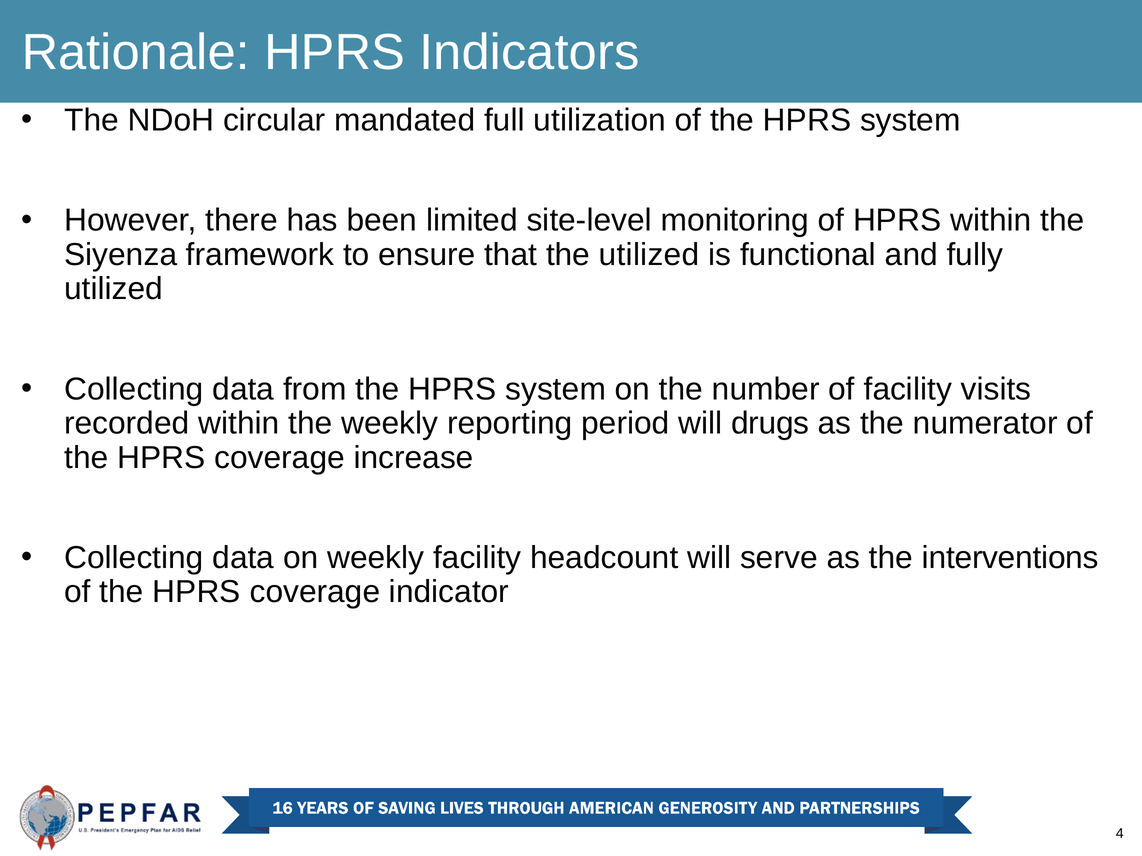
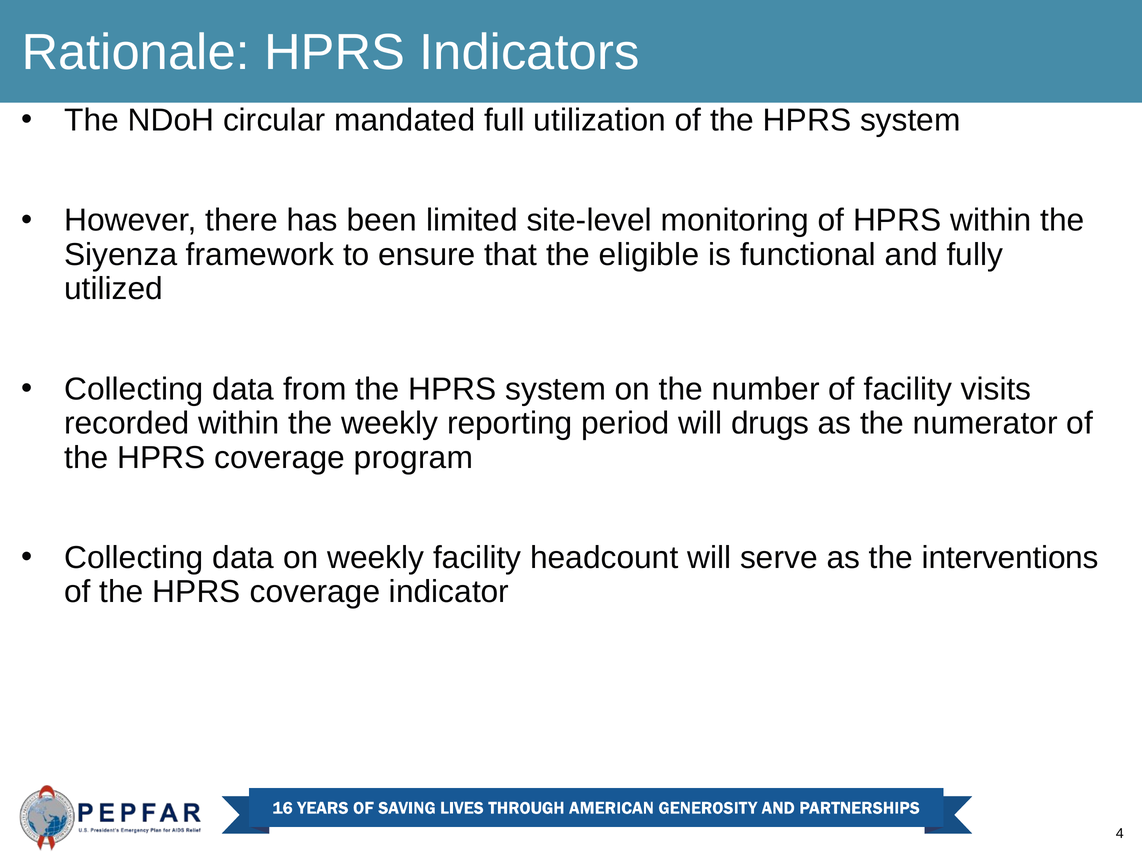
the utilized: utilized -> eligible (649, 255)
increase: increase -> program (413, 458)
